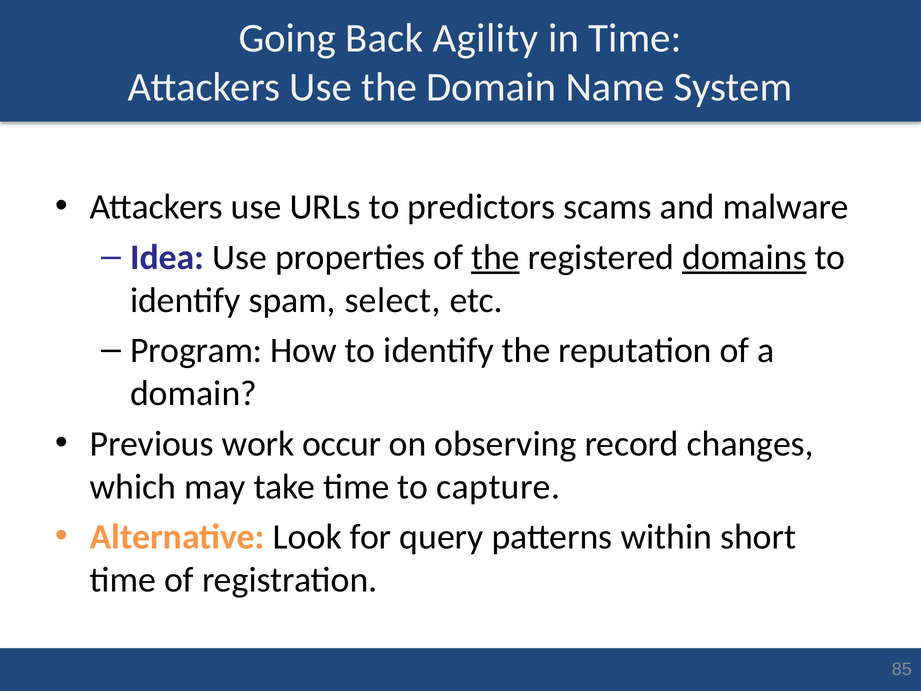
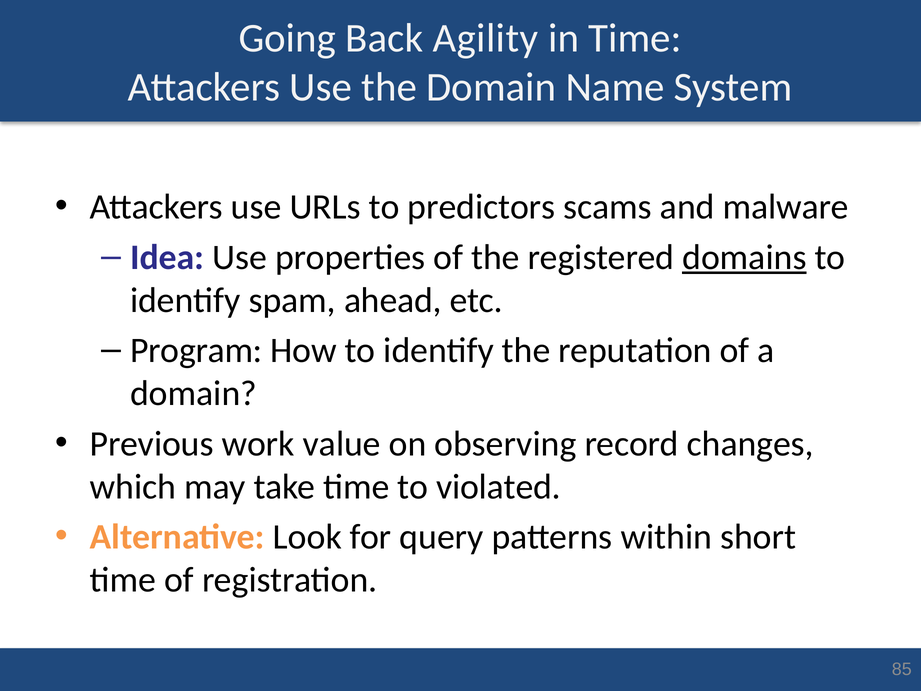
the underline: present -> none (495, 257)
select: select -> ahead (393, 300)
occur: occur -> value (342, 444)
capture: capture -> violated (498, 487)
